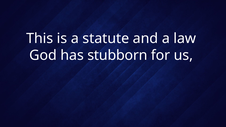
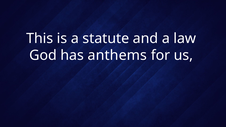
stubborn: stubborn -> anthems (117, 55)
